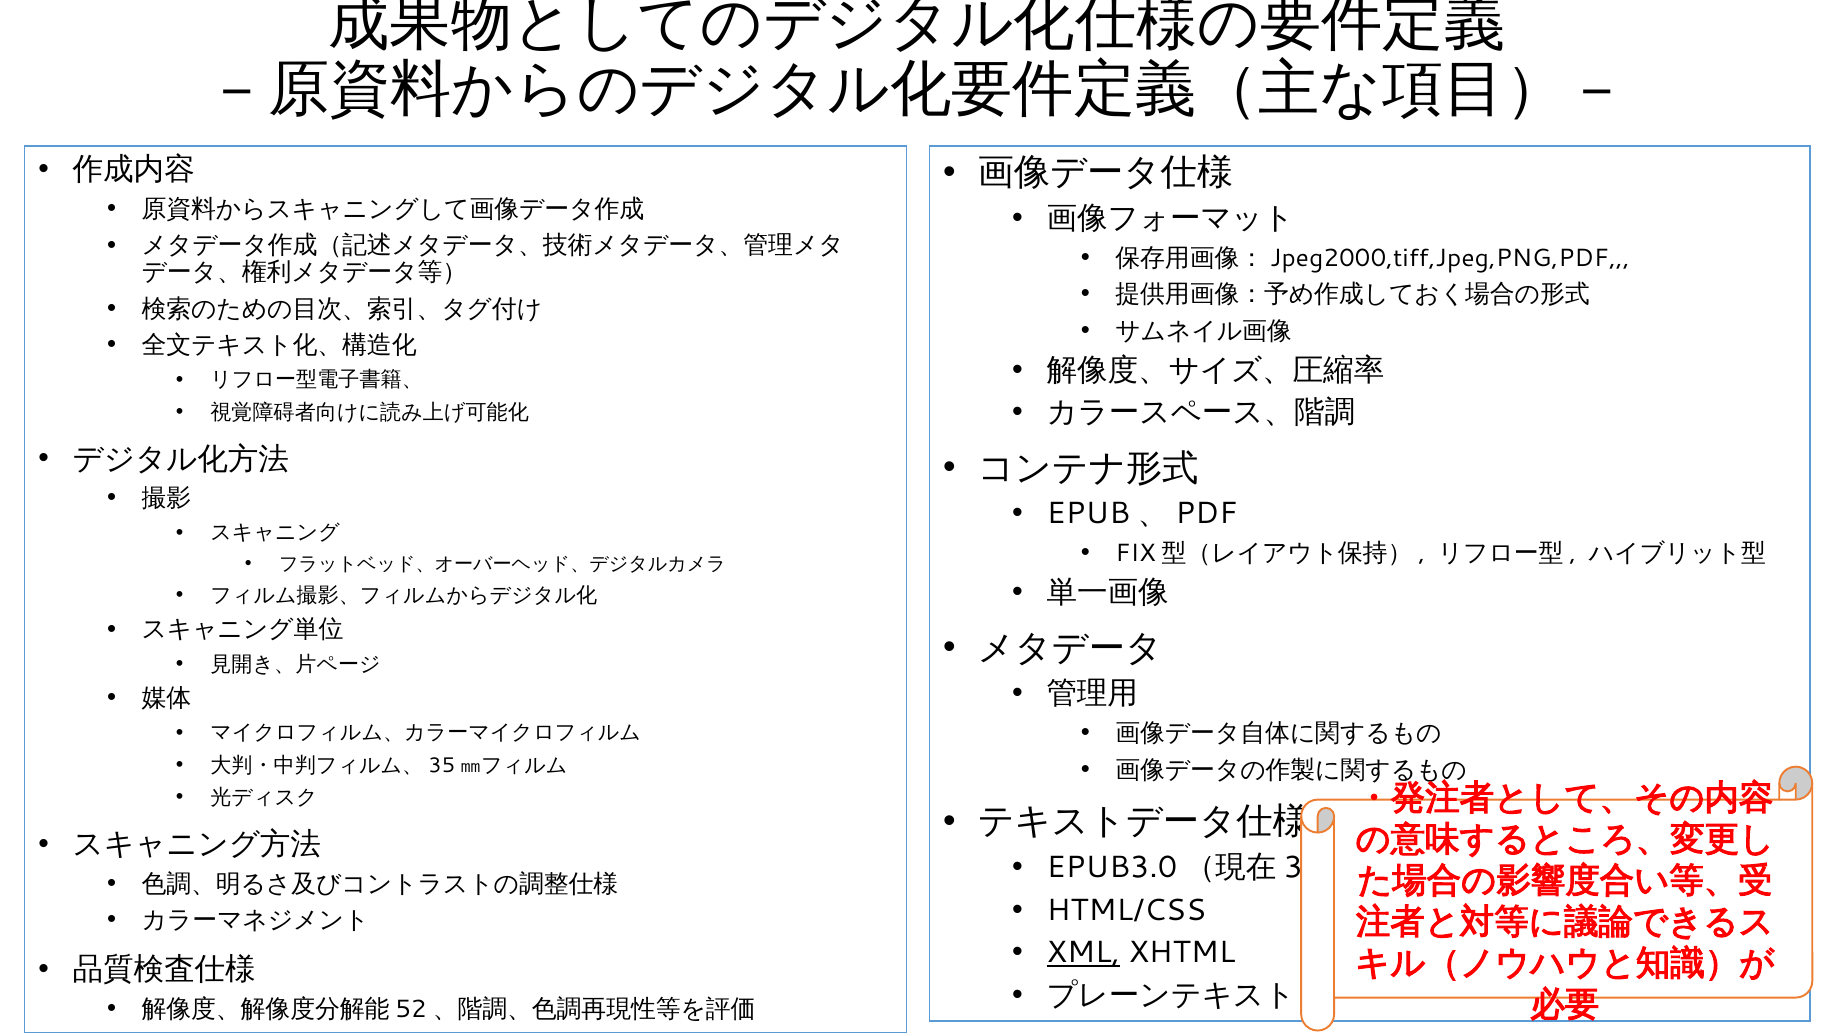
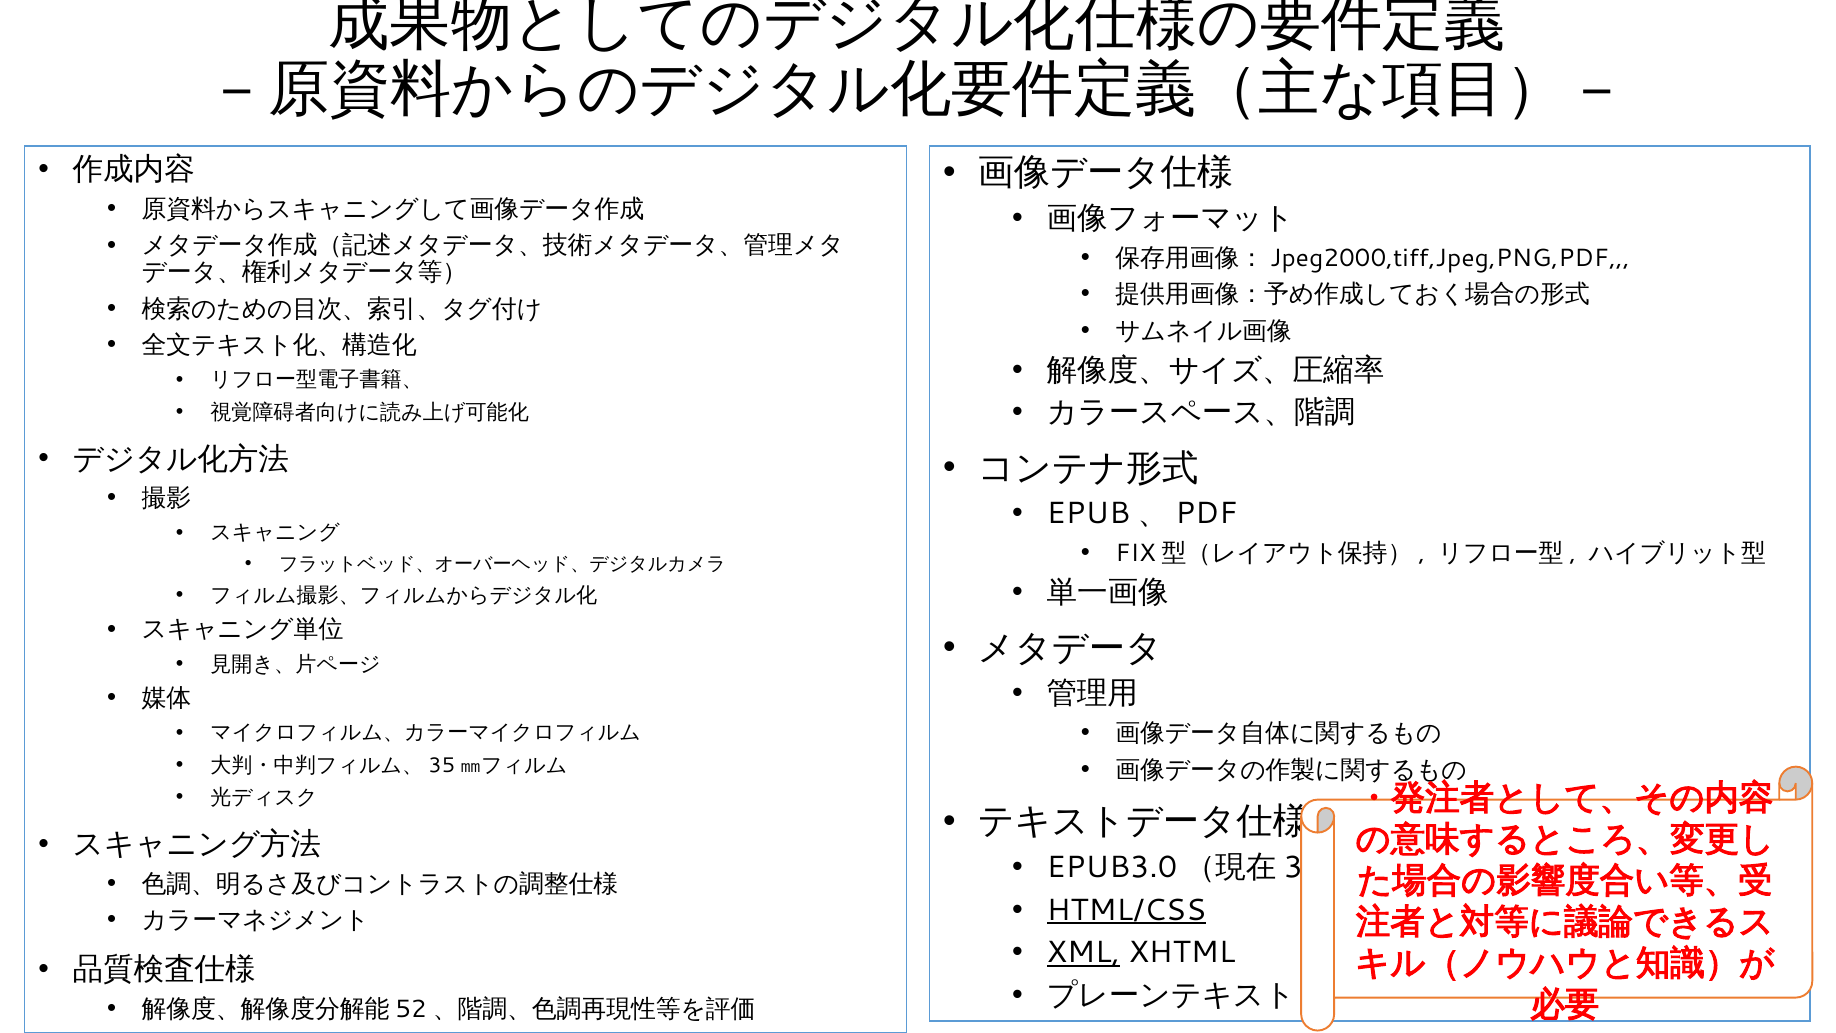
HTML/CSS underline: none -> present (1126, 910)
